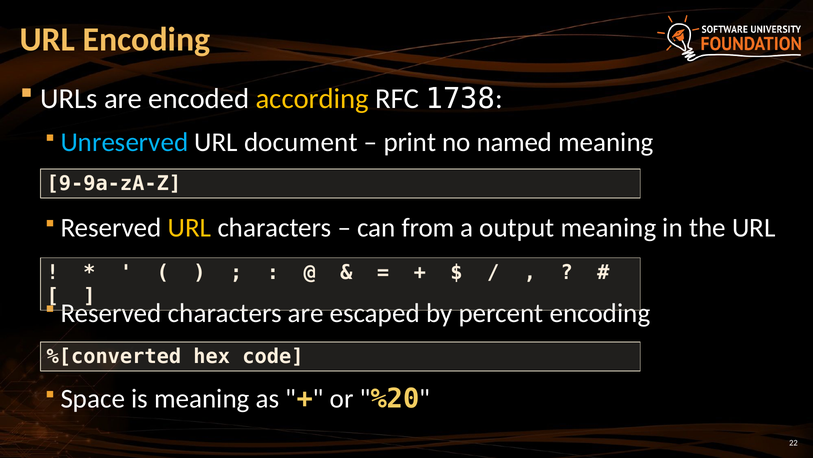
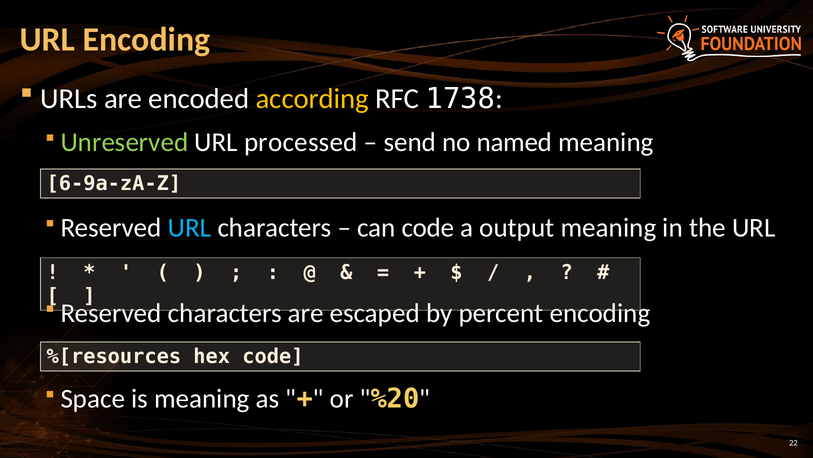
Unreserved colour: light blue -> light green (124, 142)
document: document -> processed (301, 142)
print: print -> send (410, 142)
9-9a-zA-Z: 9-9a-zA-Z -> 6-9a-zA-Z (114, 183)
URL colour: yellow -> light blue (190, 228)
can from: from -> code (428, 228)
%[converted: %[converted -> %[resources (114, 356)
